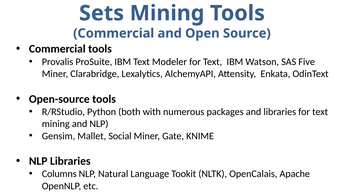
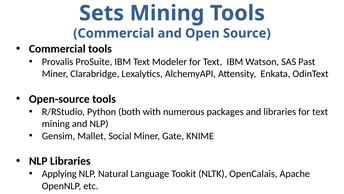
Five: Five -> Past (307, 62)
Columns: Columns -> Applying (59, 173)
